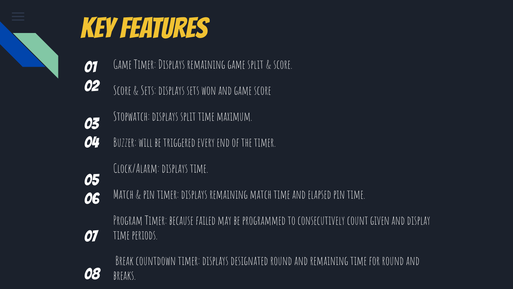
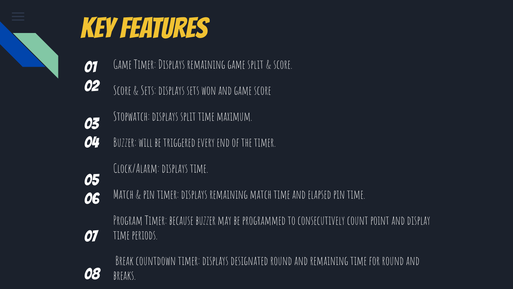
because failed: failed -> buzzer (206, 220)
given: given -> point (380, 220)
